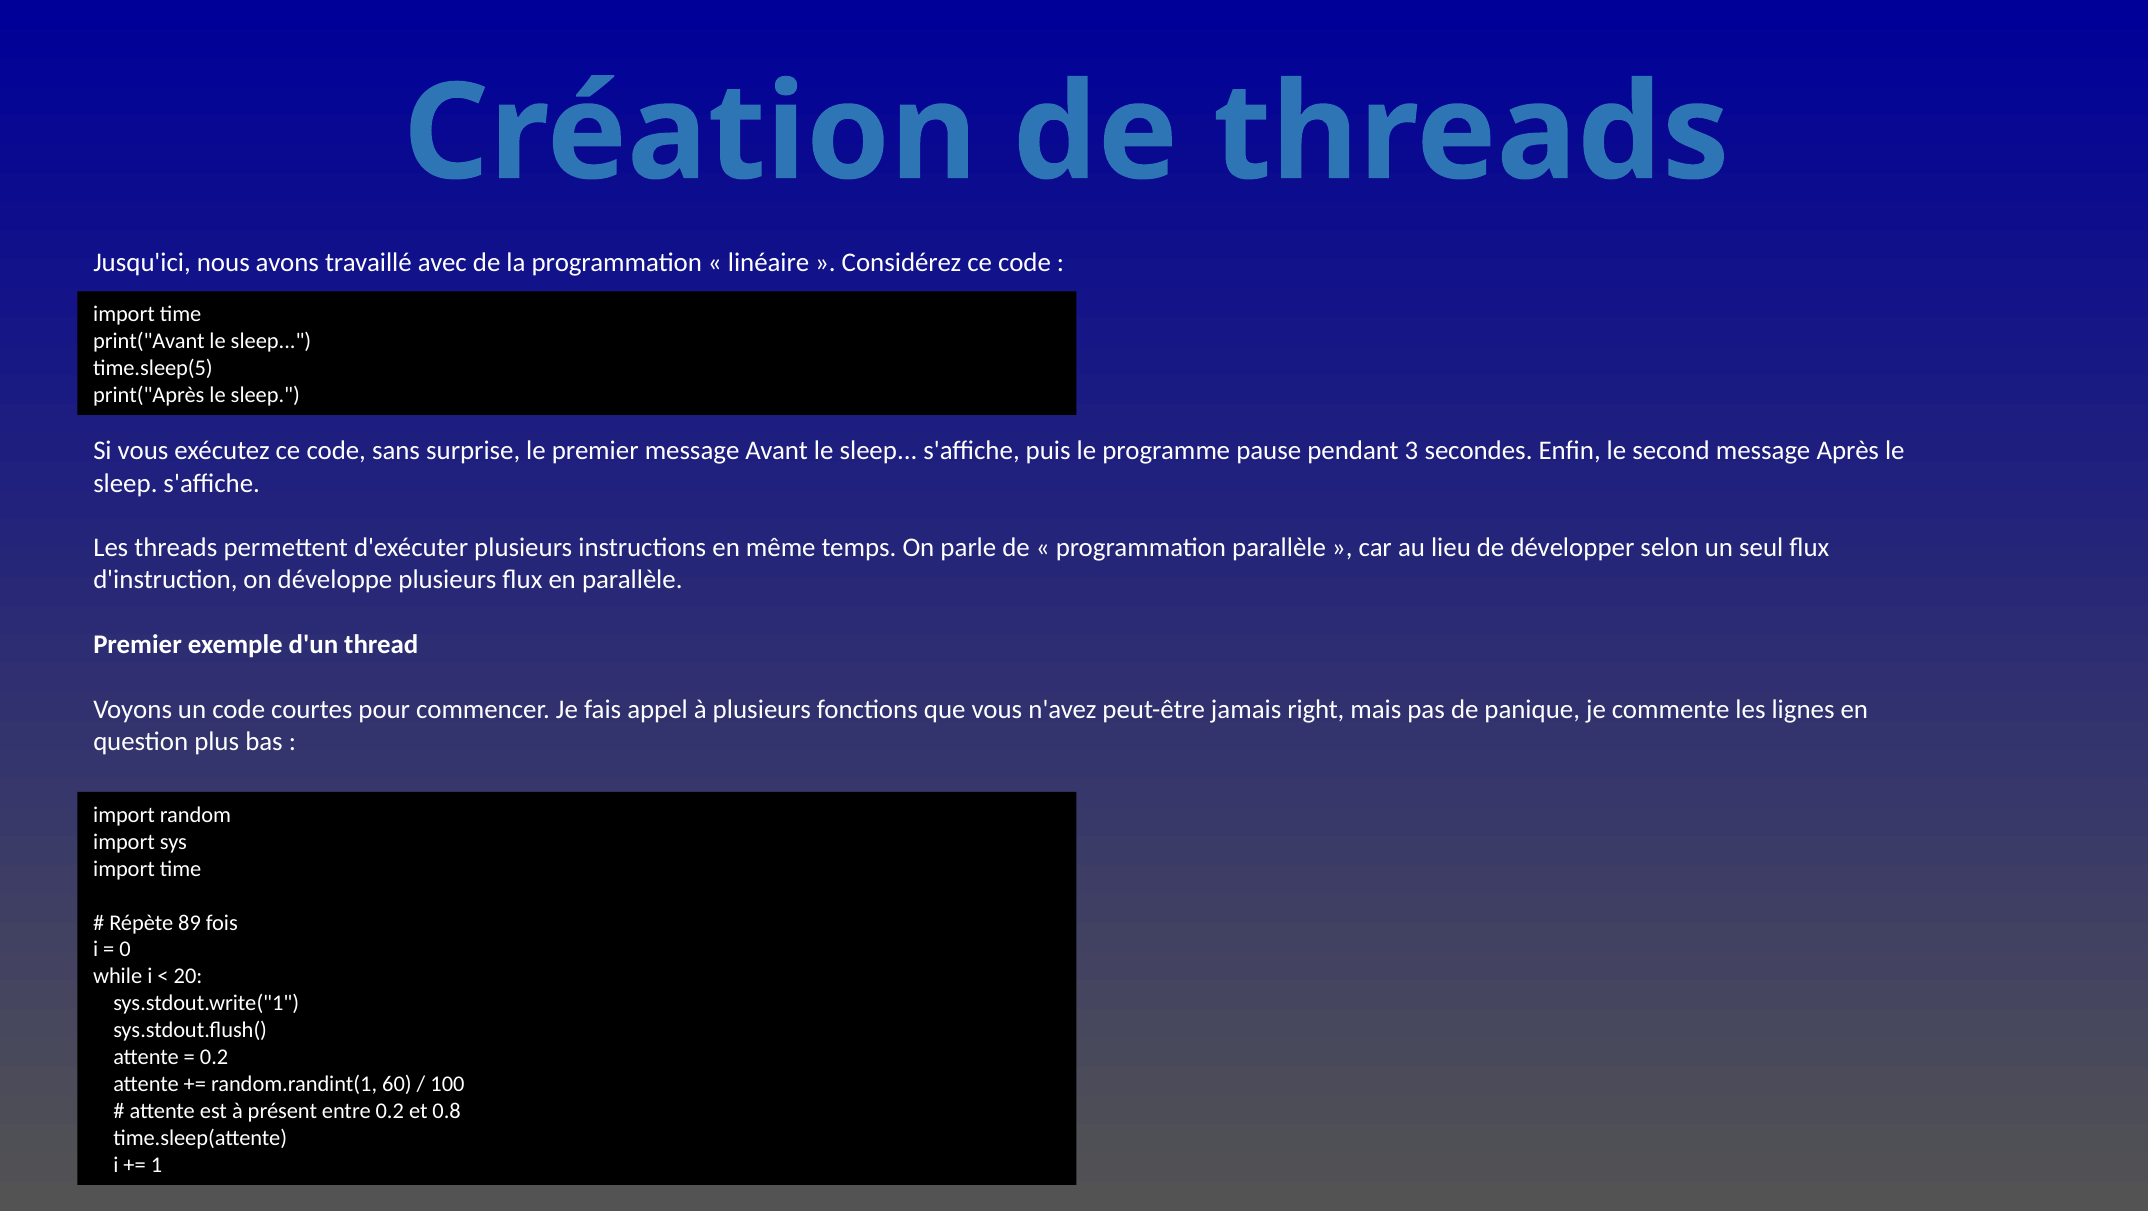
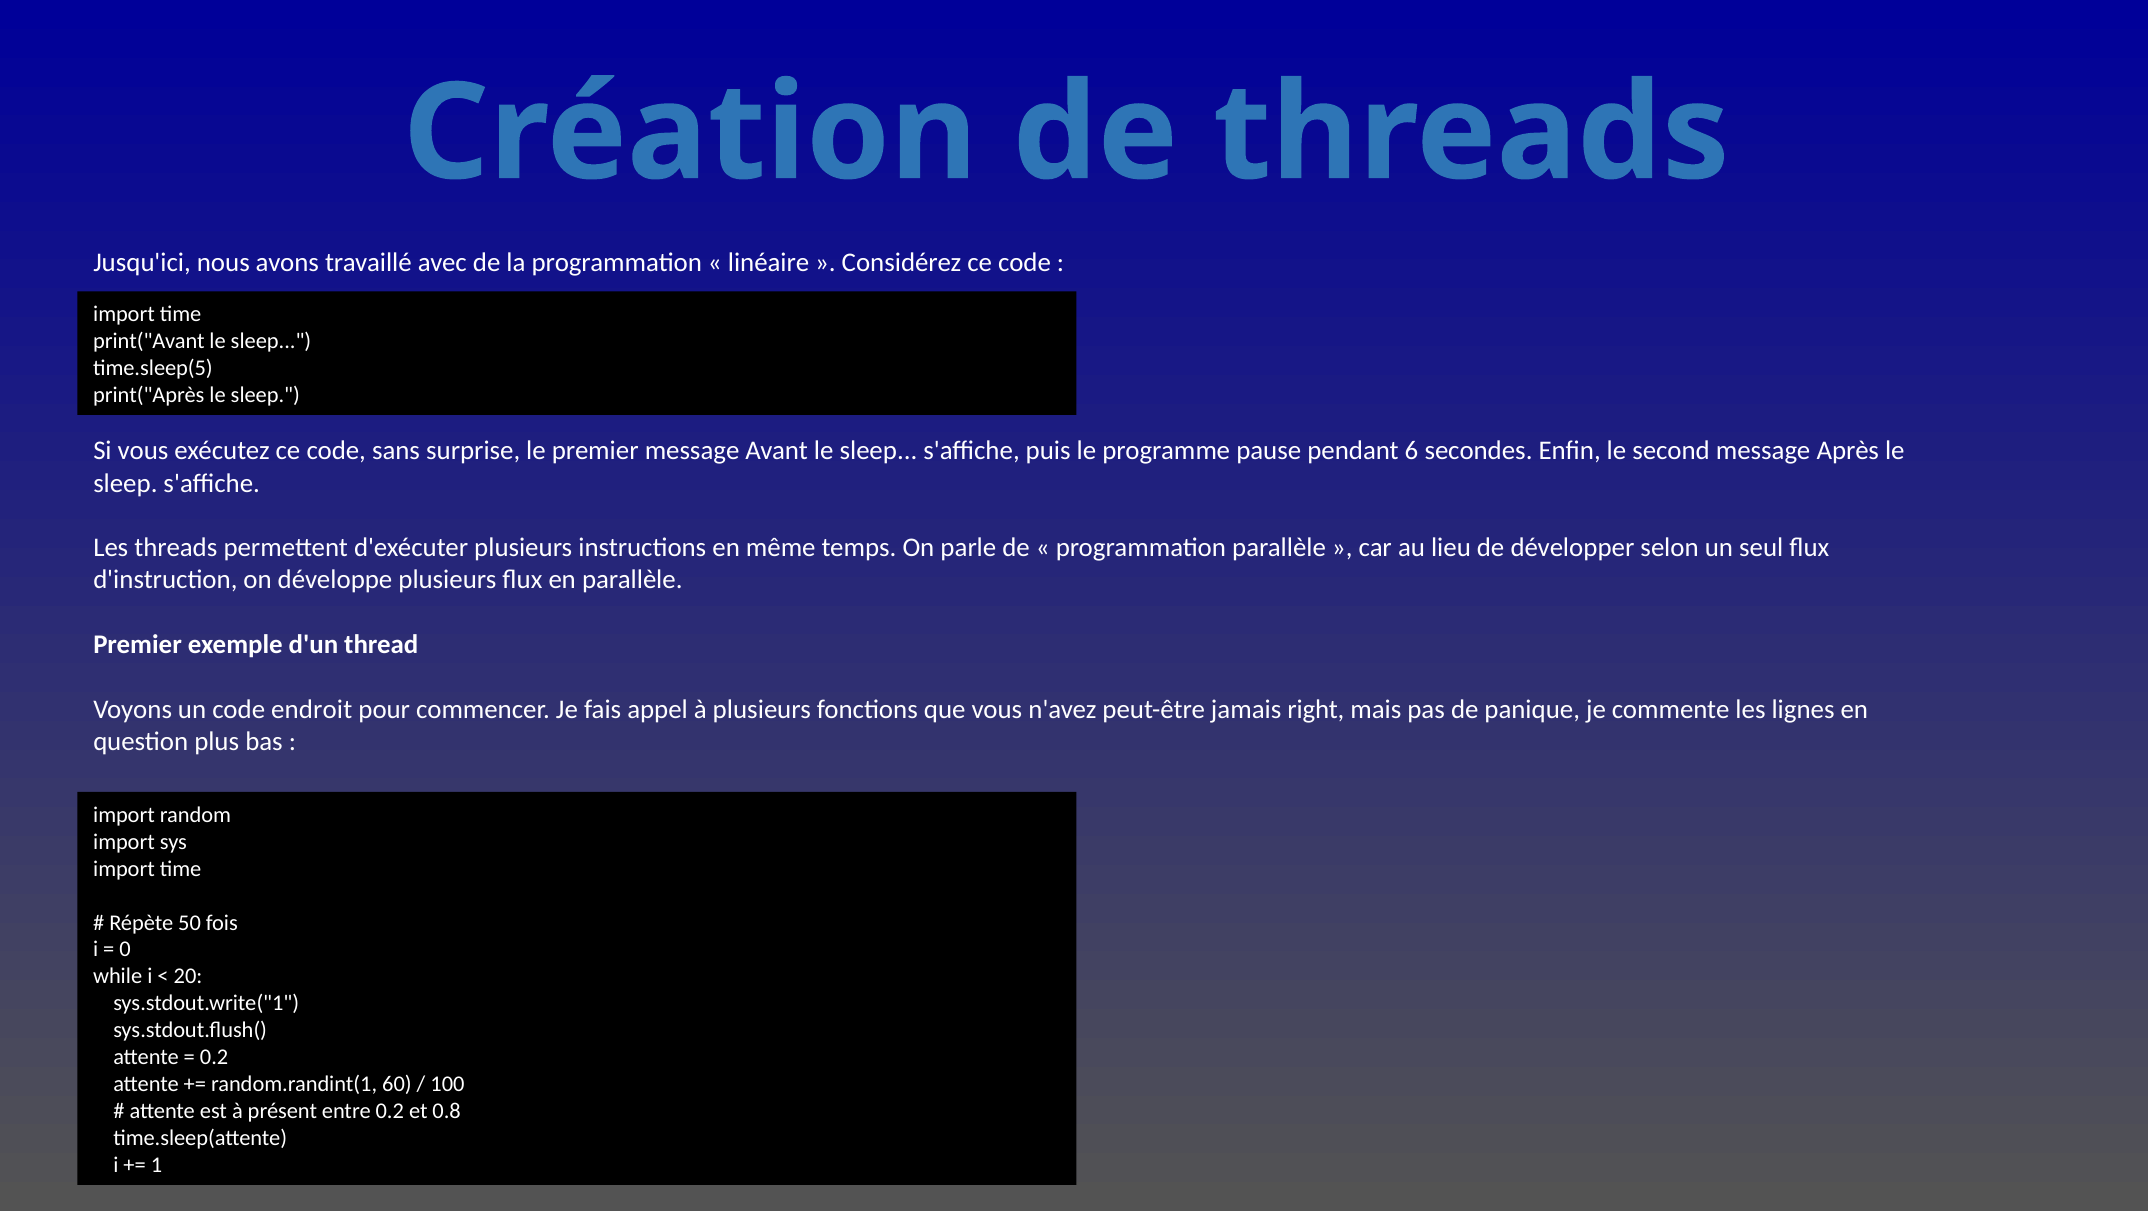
3: 3 -> 6 (1412, 451)
courtes: courtes -> endroit (312, 709)
89: 89 -> 50 (190, 923)
